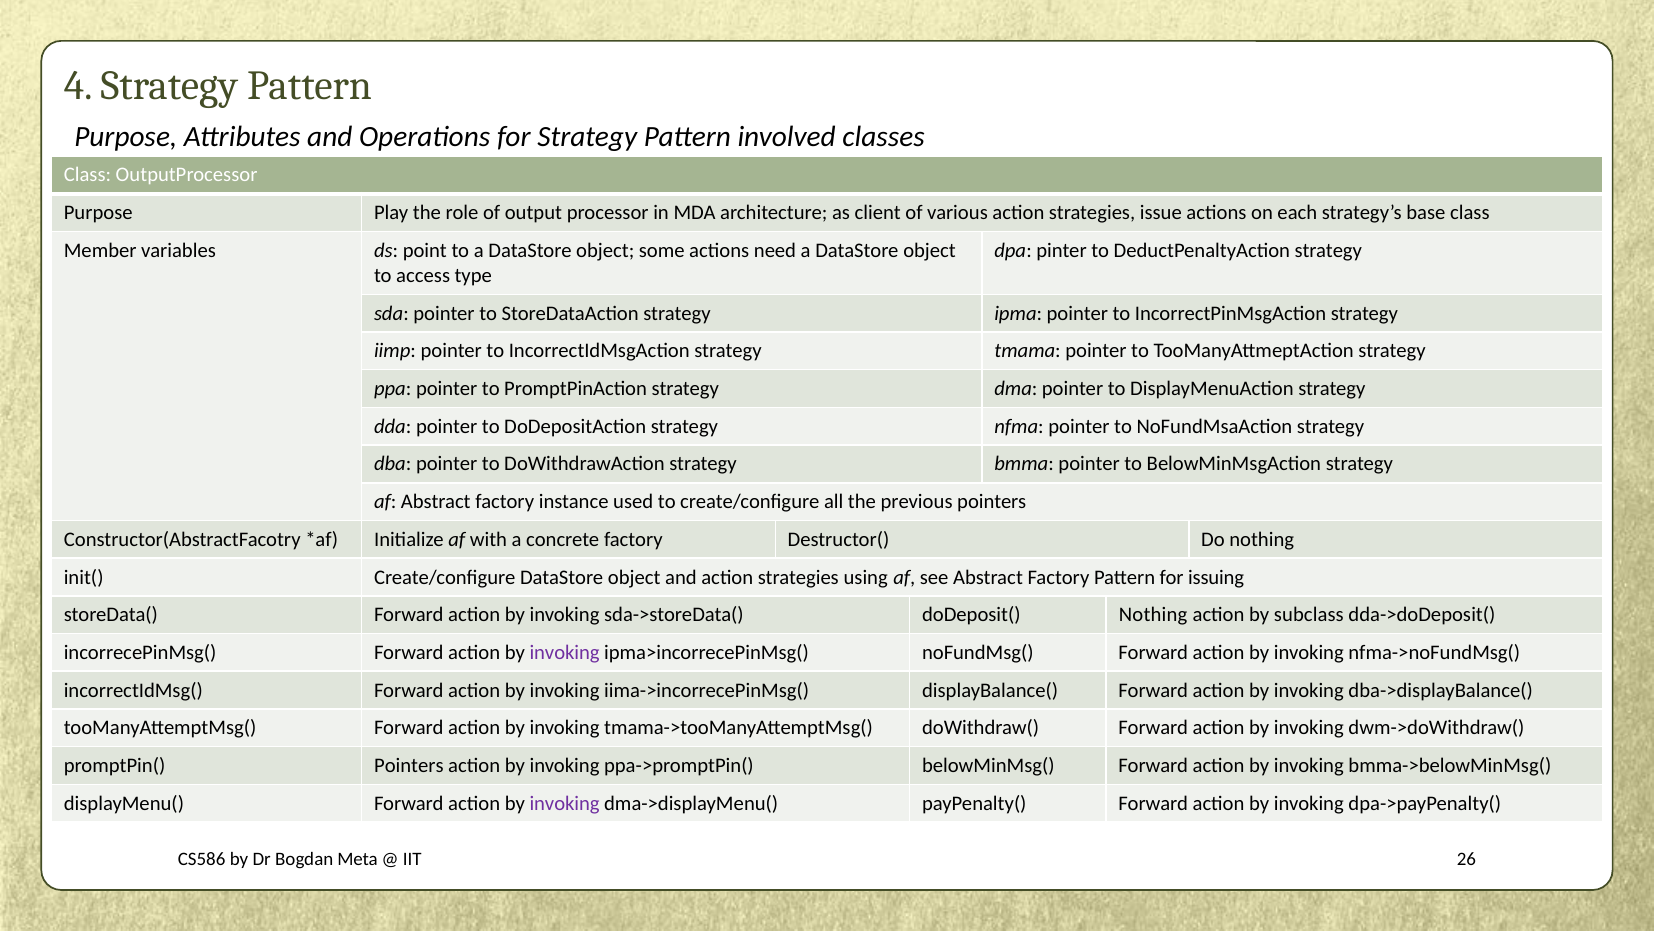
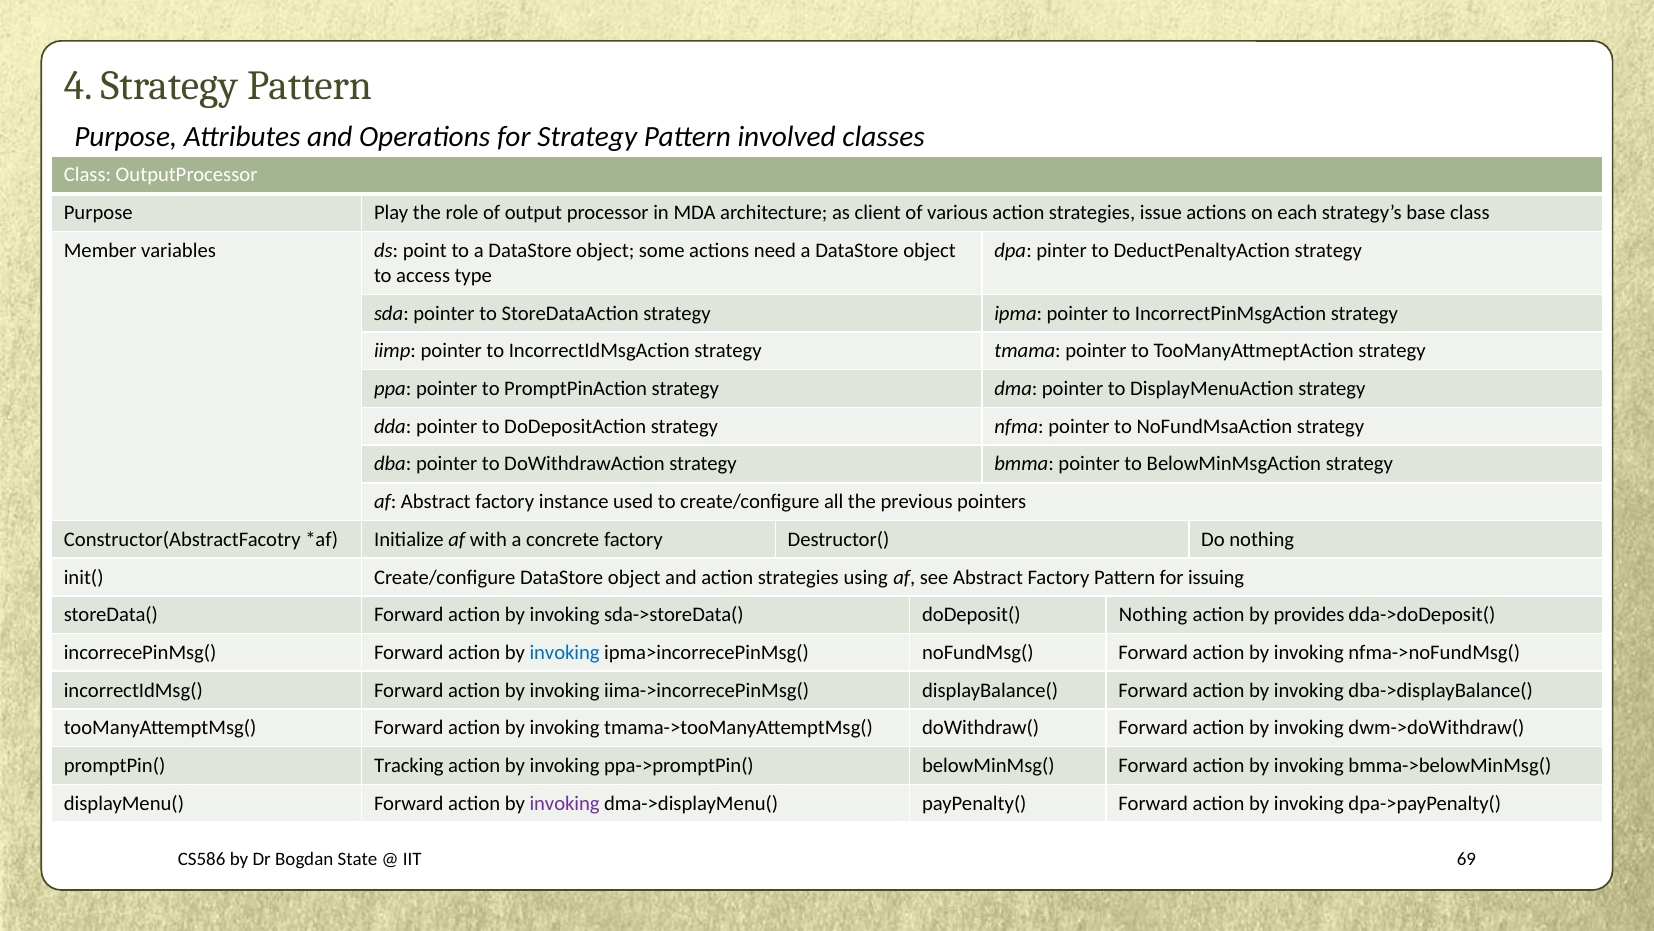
subclass: subclass -> provides (1309, 615)
invoking colour: purple -> blue (565, 652)
promptPin( Pointers: Pointers -> Tracking (409, 765)
Meta: Meta -> State (358, 859)
26: 26 -> 69 (1467, 859)
